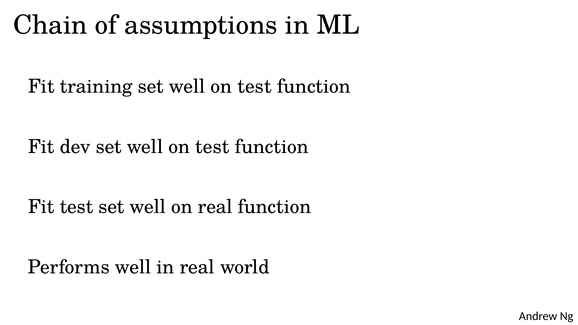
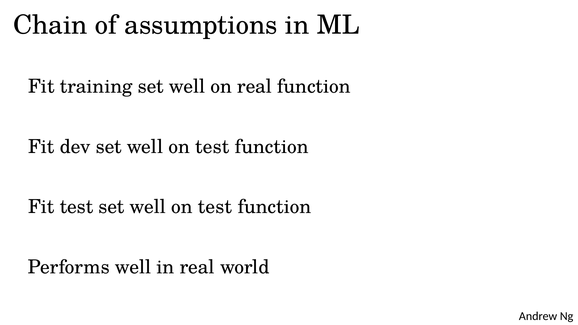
test: test -> real (255, 87)
real: real -> test (215, 207)
